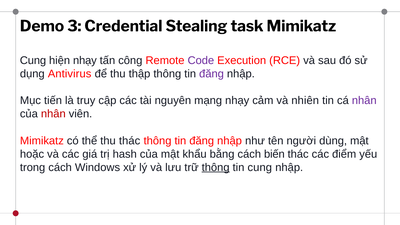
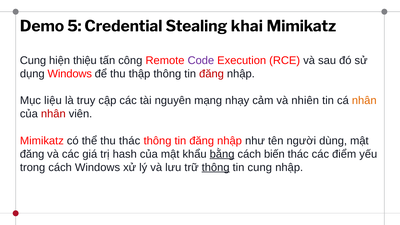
3: 3 -> 5 (74, 26)
task: task -> khai (247, 26)
hiện nhạy: nhạy -> thiệu (85, 61)
dụng Antivirus: Antivirus -> Windows (70, 74)
đăng colour: purple -> red (212, 74)
tiến: tiến -> liệu (53, 101)
nhân colour: purple -> orange (364, 101)
hoặc: hoặc -> đăng (32, 154)
bằng underline: none -> present (222, 154)
